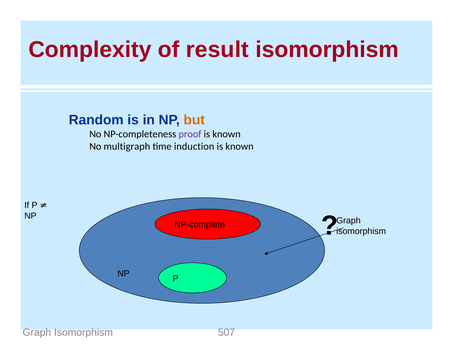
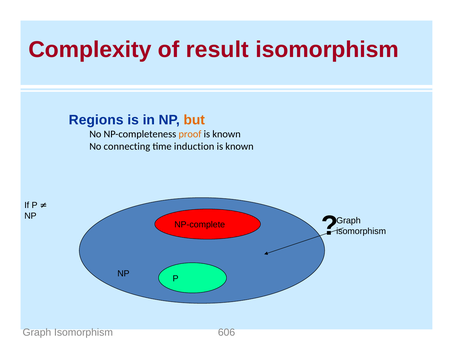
Random: Random -> Regions (96, 120)
proof colour: purple -> orange (190, 134)
multigraph: multigraph -> connecting (127, 146)
507: 507 -> 606 (226, 332)
